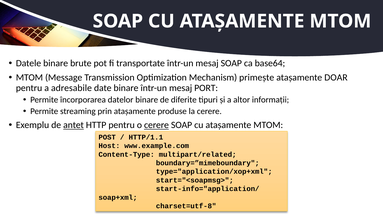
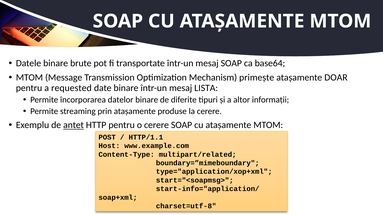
adresabile: adresabile -> requested (71, 88)
PORT: PORT -> LISTA (206, 88)
cerere underline: present -> none (157, 125)
